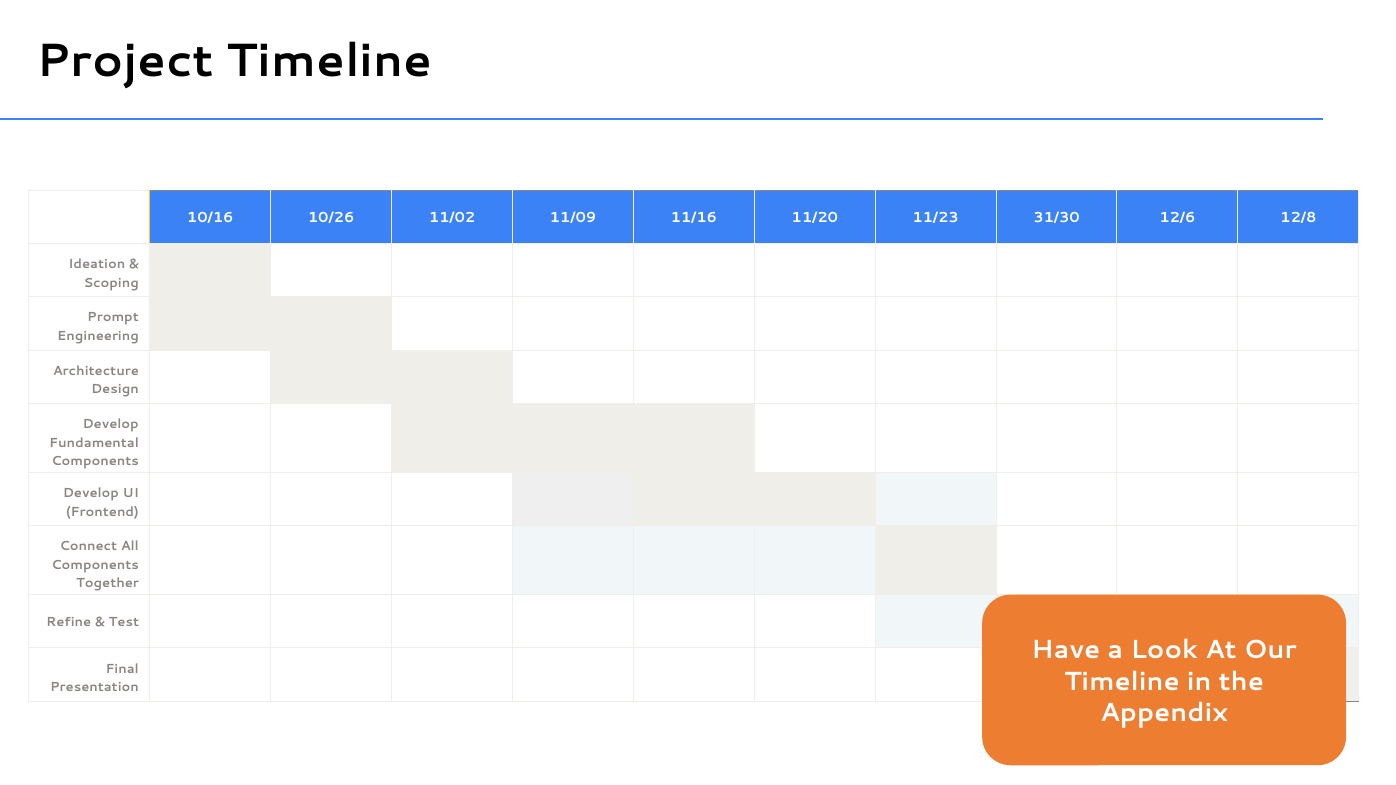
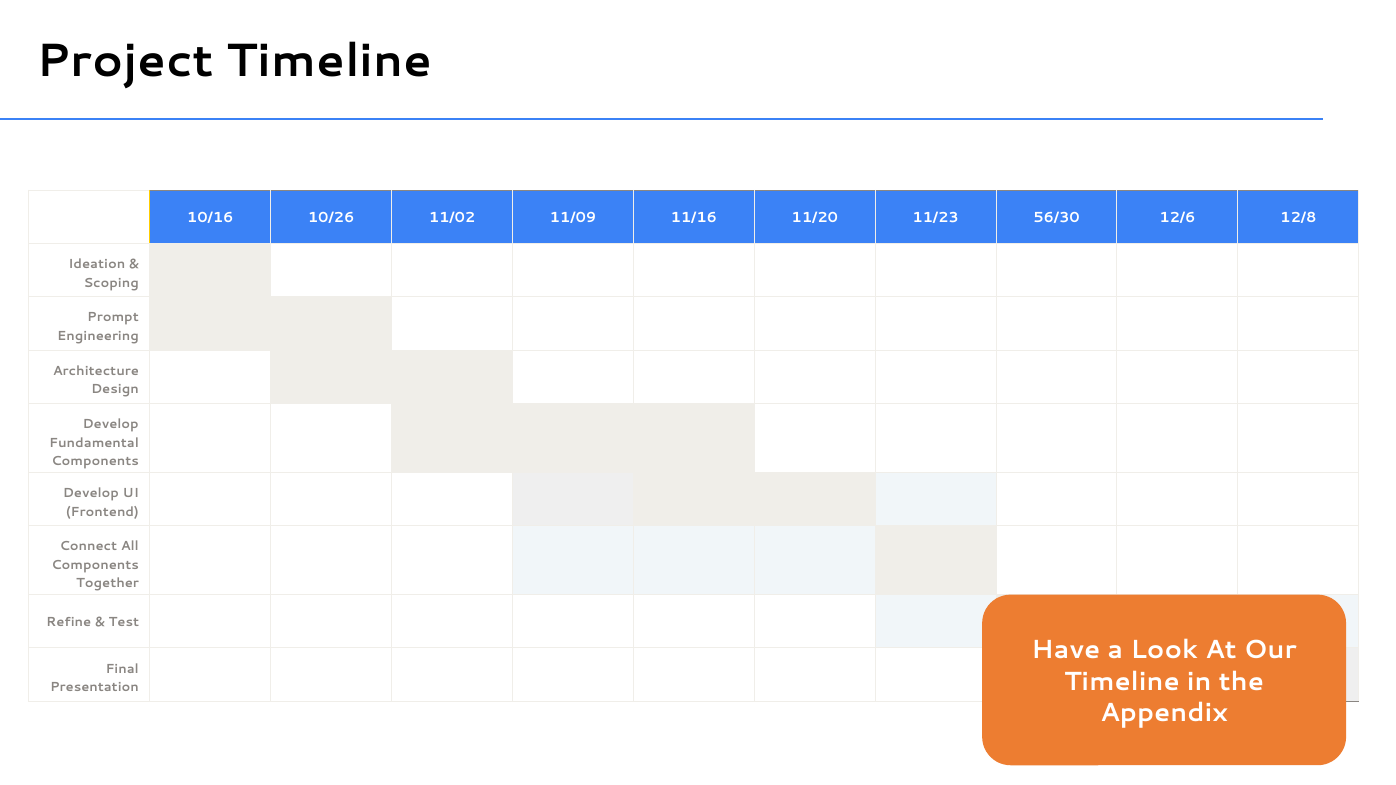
31/30: 31/30 -> 56/30 (1057, 218)
